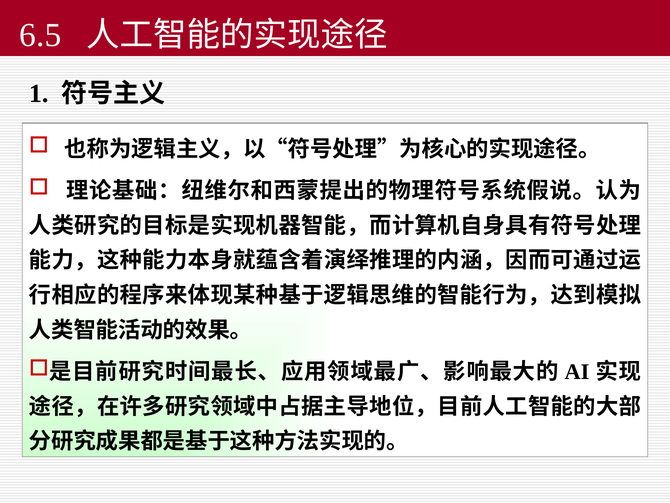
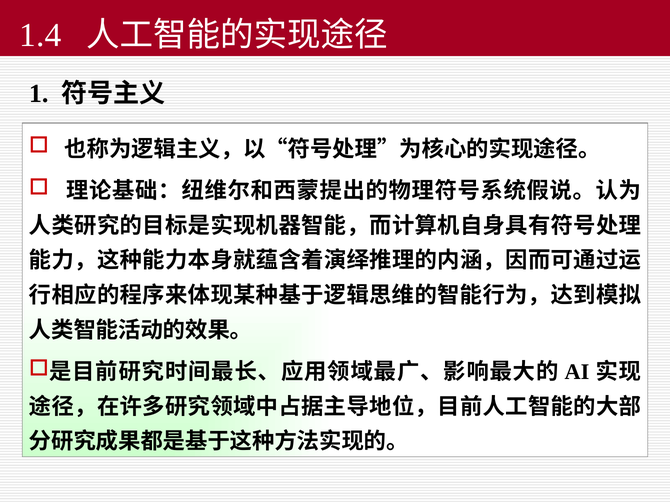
6.5: 6.5 -> 1.4 (40, 35)
